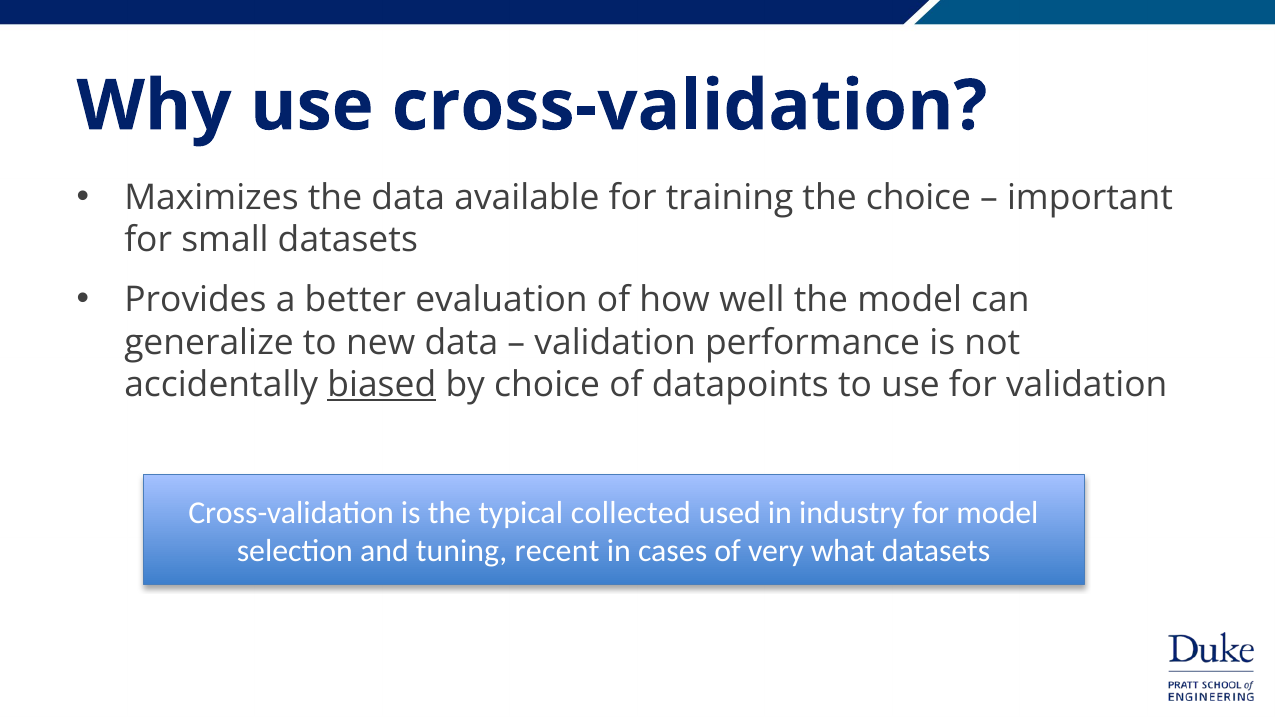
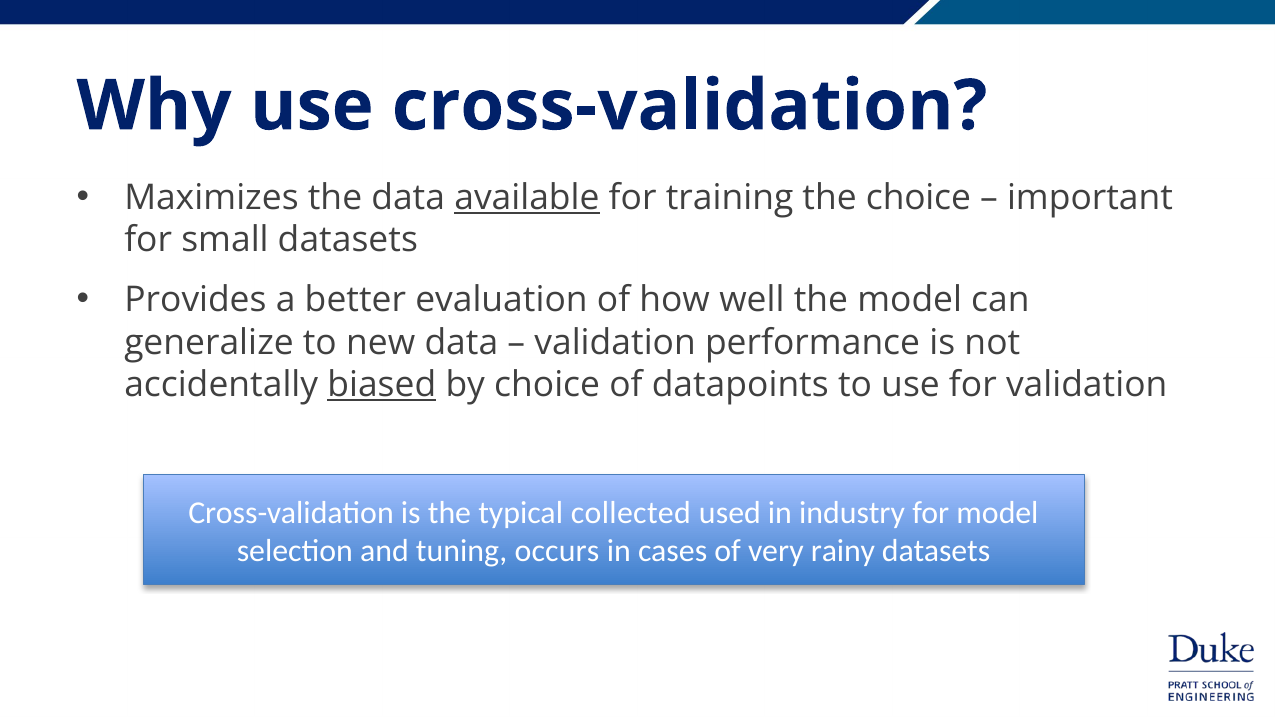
available underline: none -> present (527, 197)
recent: recent -> occurs (557, 551)
what: what -> rainy (843, 551)
